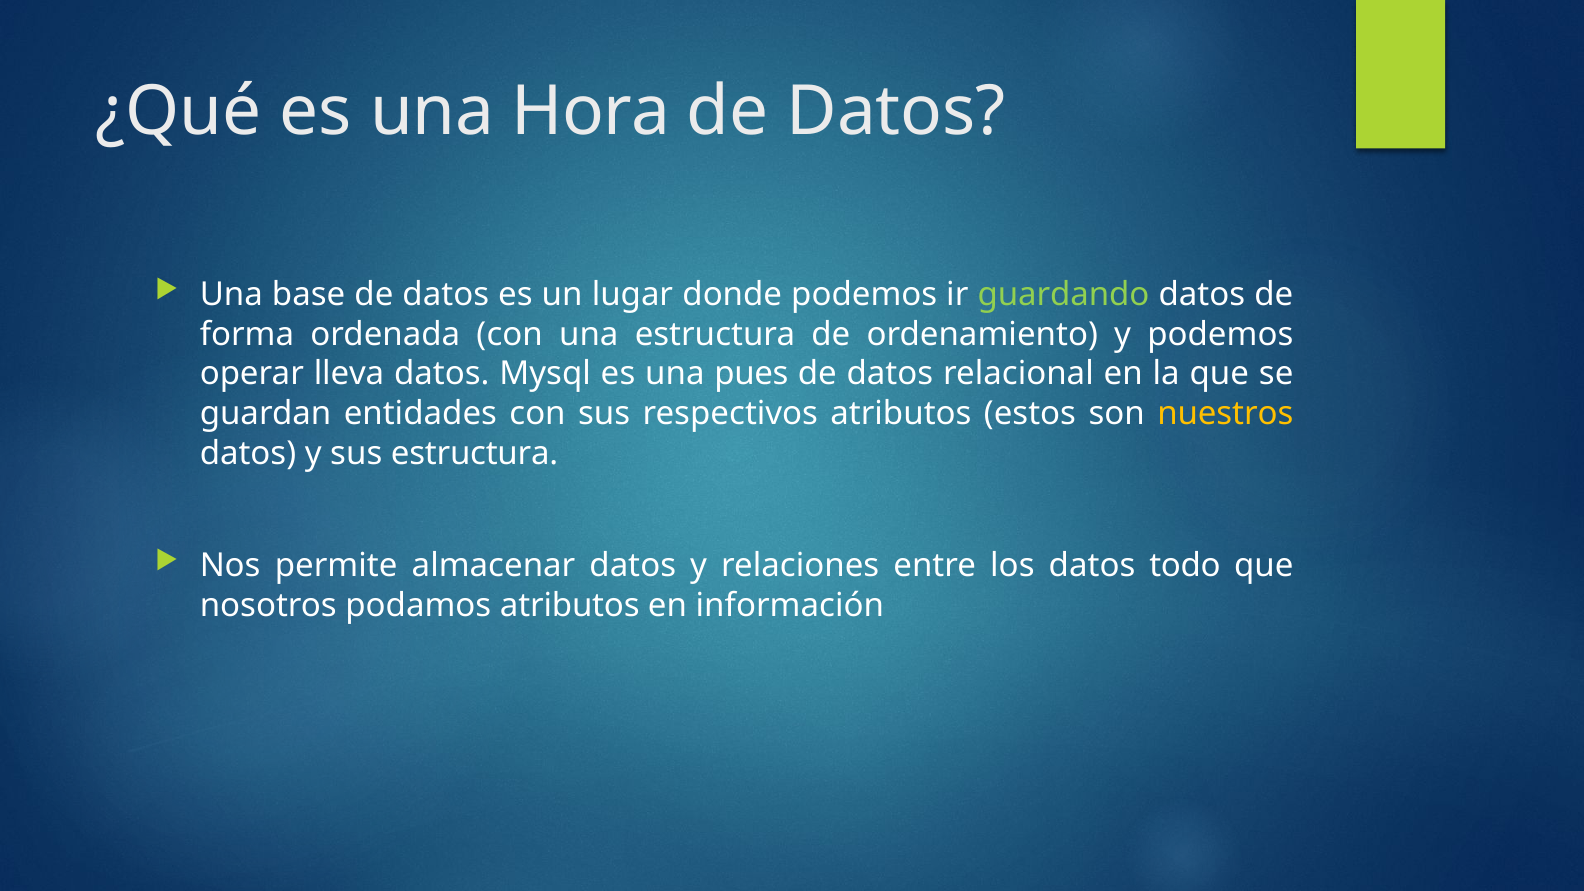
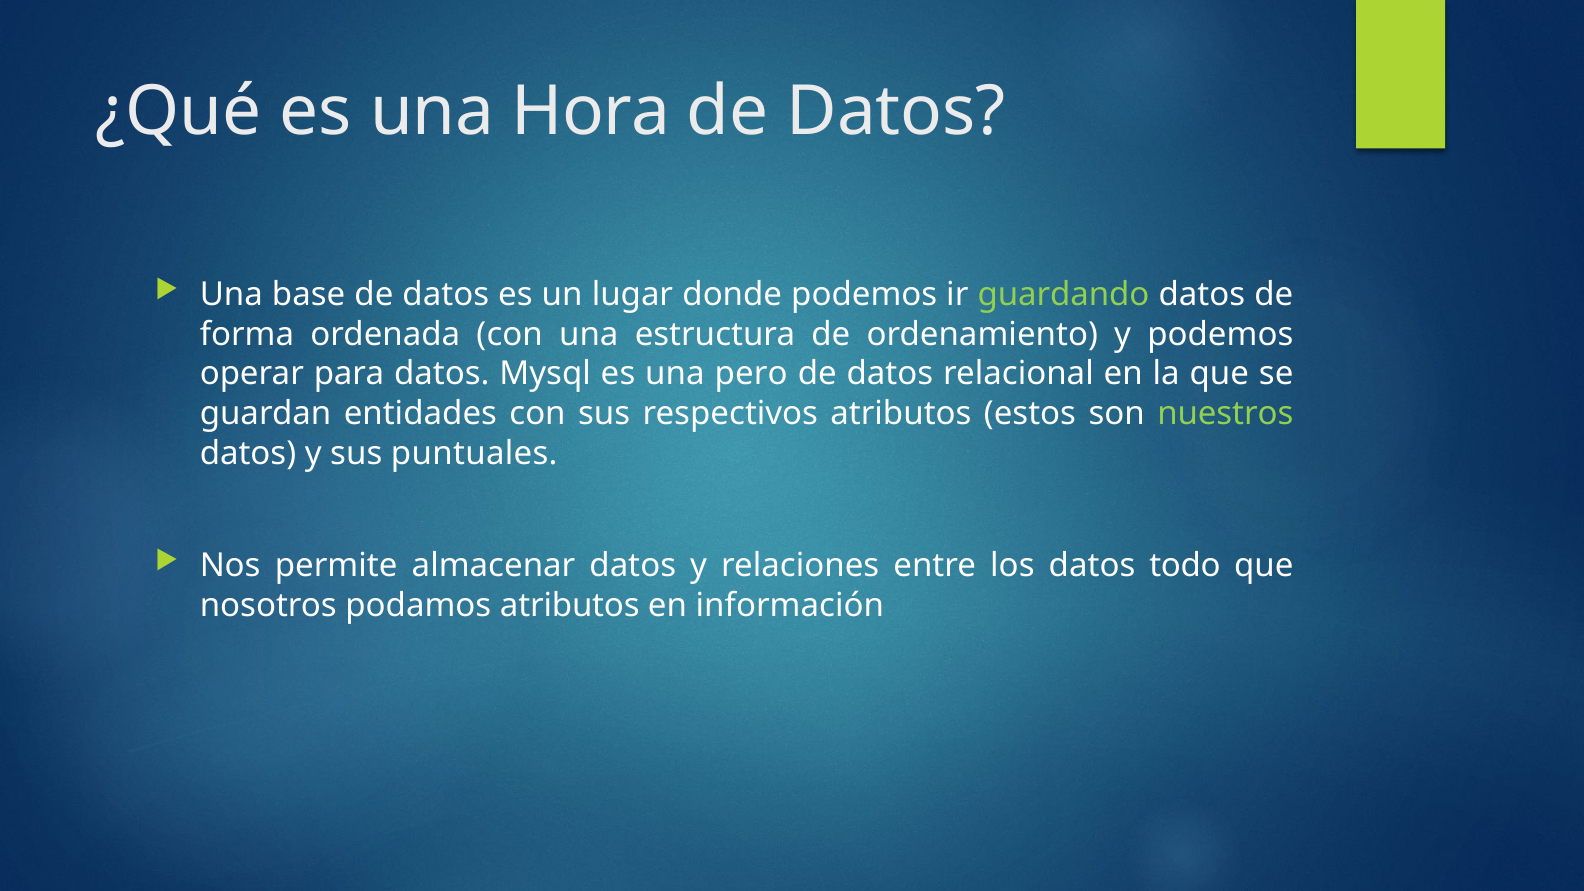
lleva: lleva -> para (349, 374)
pues: pues -> pero (751, 374)
nuestros colour: yellow -> light green (1225, 414)
sus estructura: estructura -> puntuales (474, 453)
